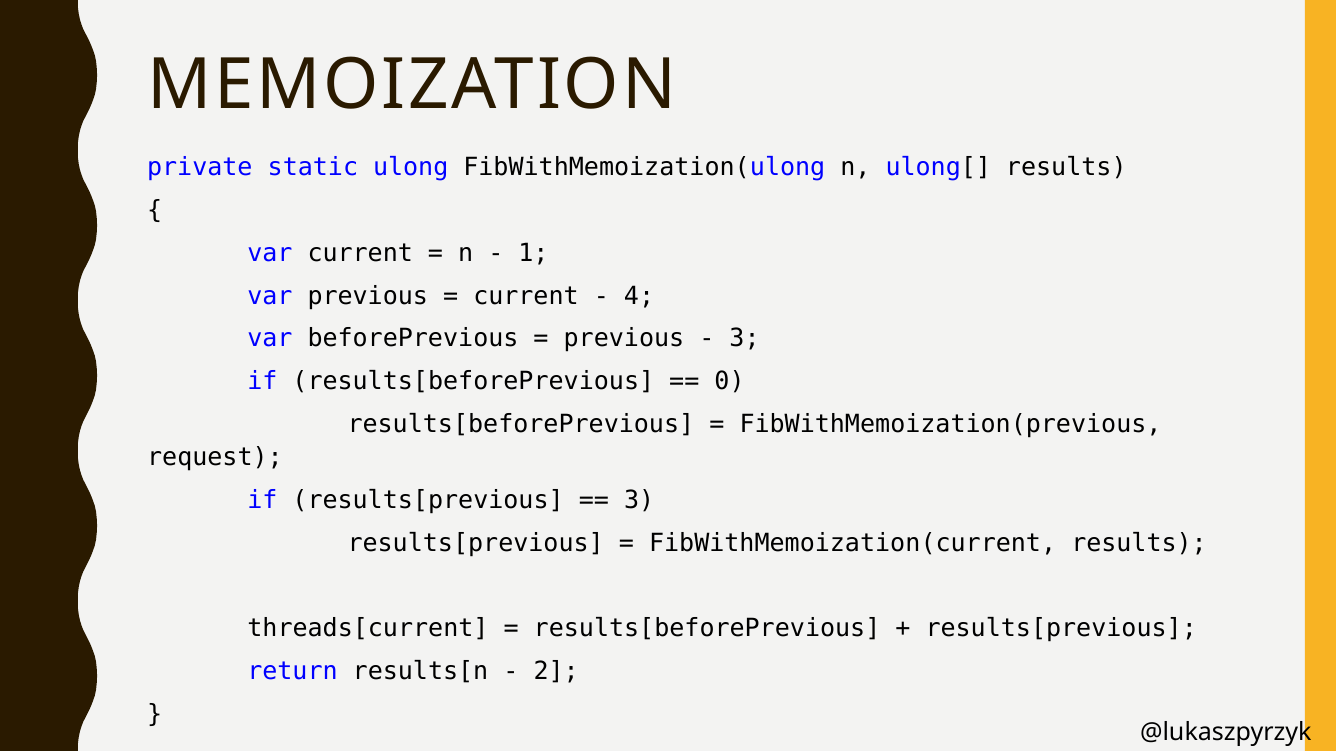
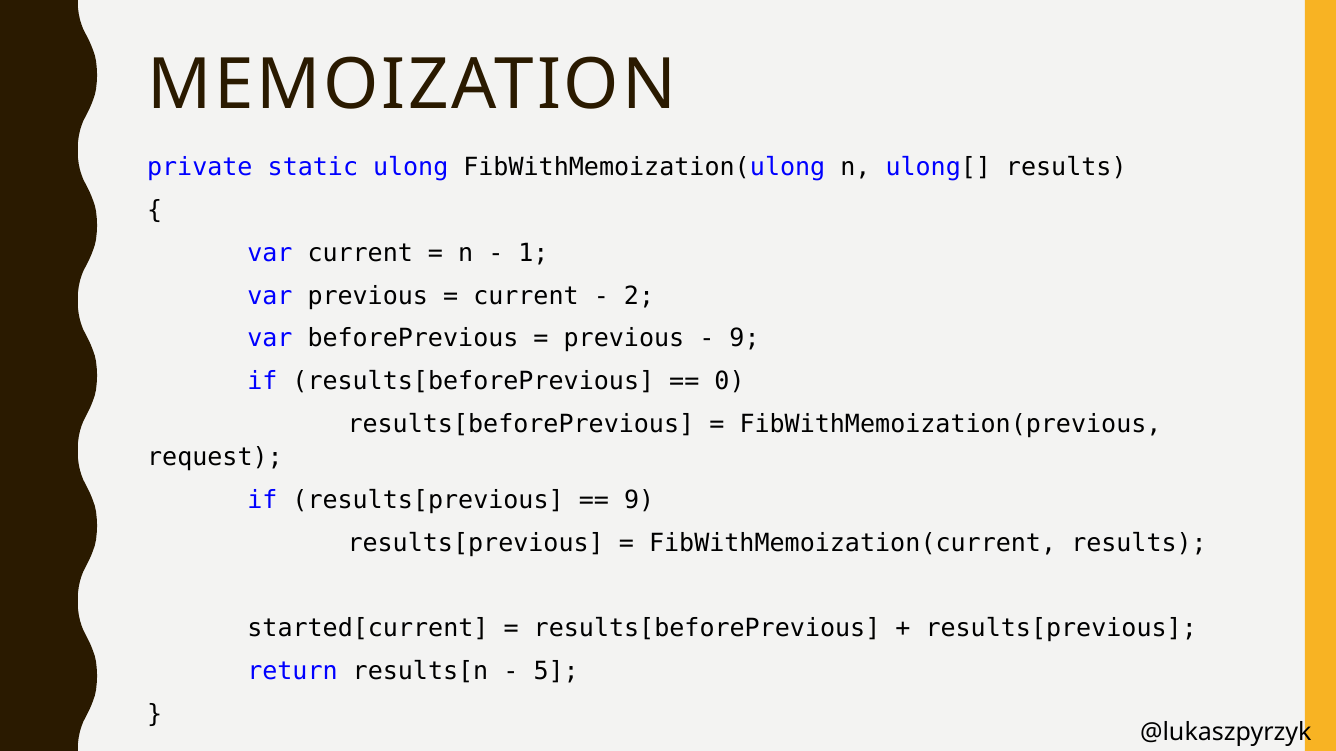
4: 4 -> 2 (639, 296)
3: 3 -> 9 (745, 339)
3: 3 -> 9 (639, 500)
threads[current: threads[current -> started[current (368, 629)
2: 2 -> 5 (556, 672)
